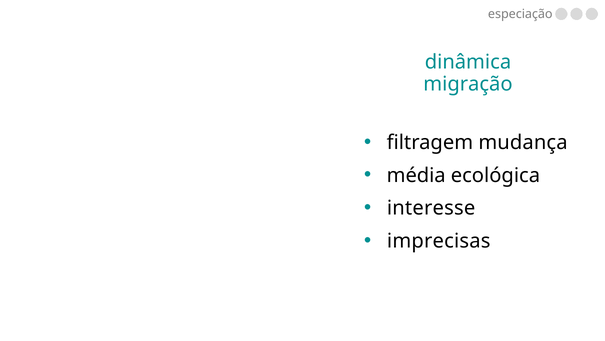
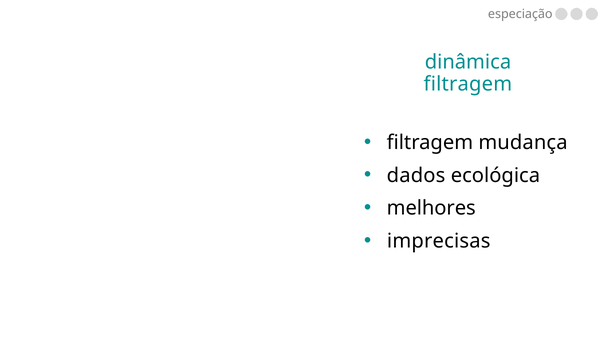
migração: migração -> filtragem (468, 84)
média: média -> dados (416, 175)
interesse: interesse -> melhores (431, 208)
